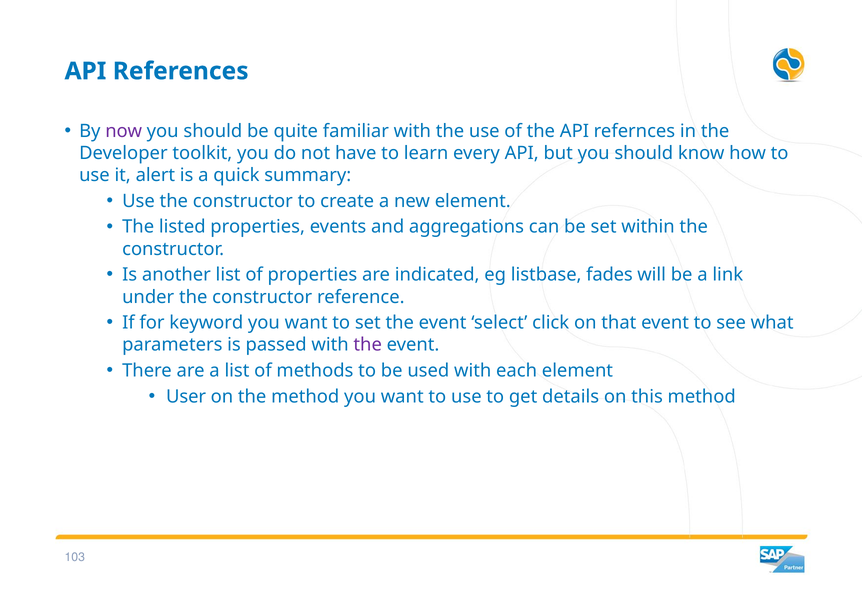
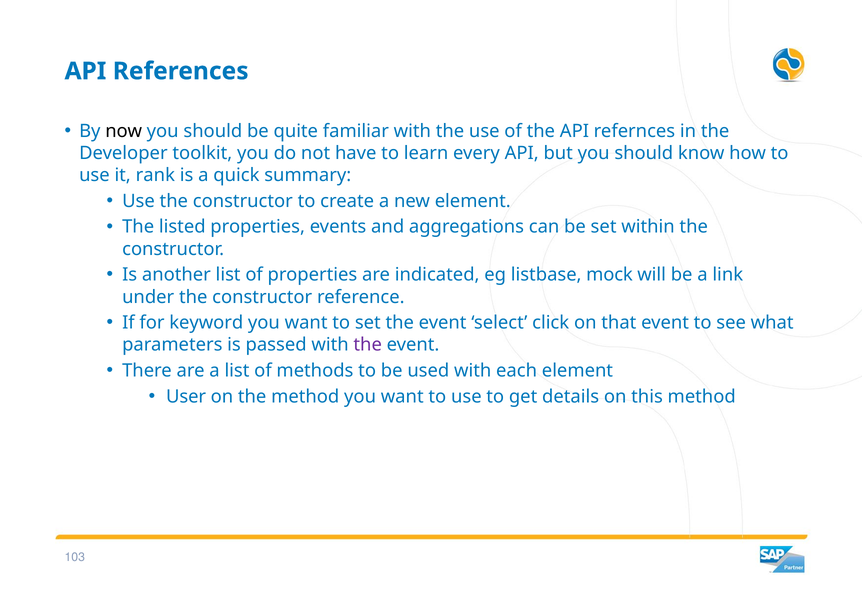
now colour: purple -> black (124, 131)
alert: alert -> rank (155, 175)
fades: fades -> mock (610, 275)
